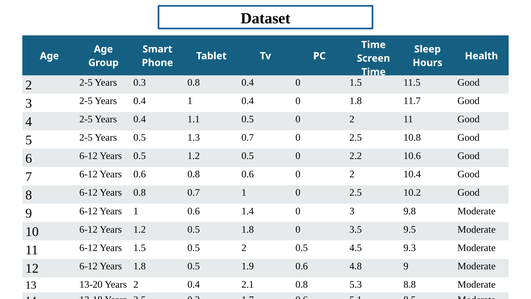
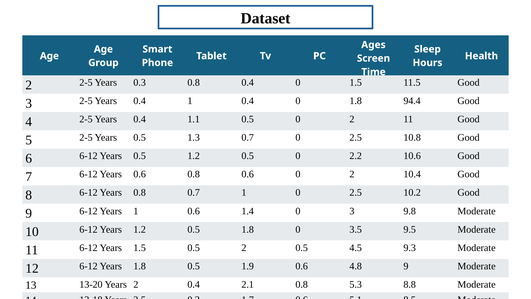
Time: Time -> Ages (373, 45)
11.7: 11.7 -> 94.4 (412, 101)
